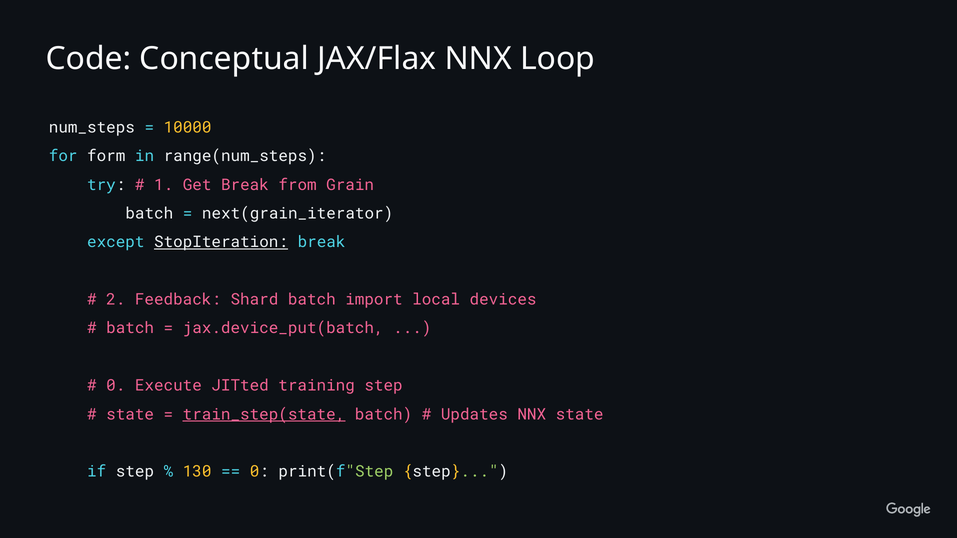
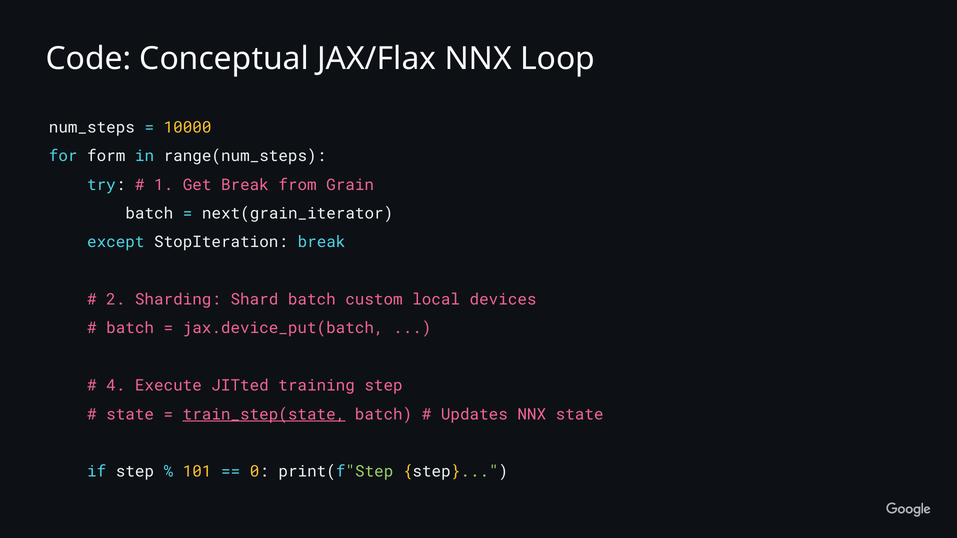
StopIteration underline: present -> none (221, 242)
Feedback: Feedback -> Sharding (178, 300)
import: import -> custom (374, 300)
0: 0 -> 4 (116, 386)
130: 130 -> 101 (197, 472)
